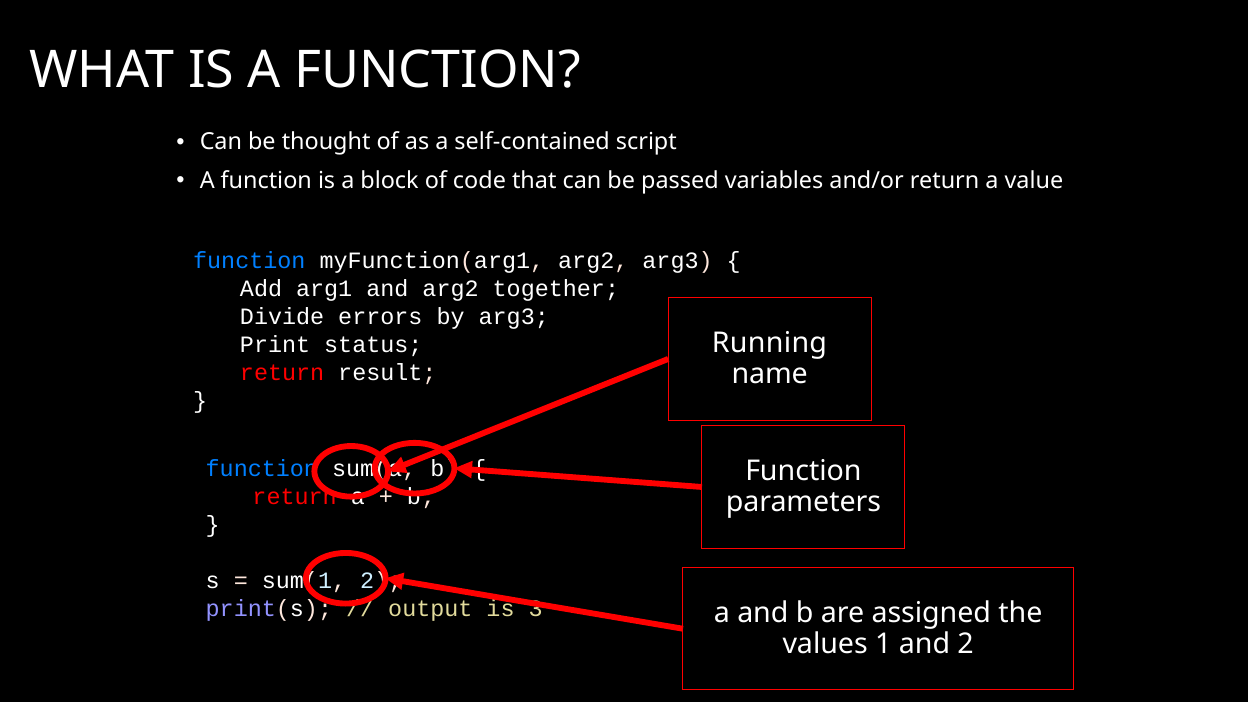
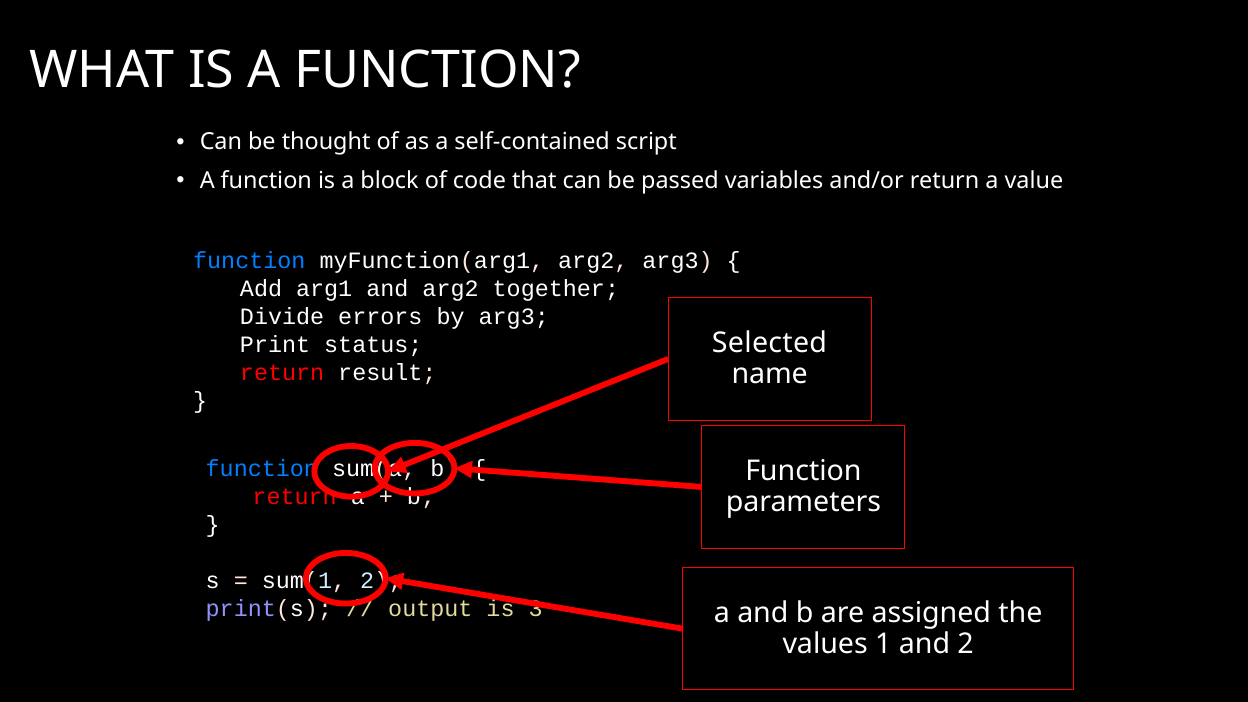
Running: Running -> Selected (769, 343)
